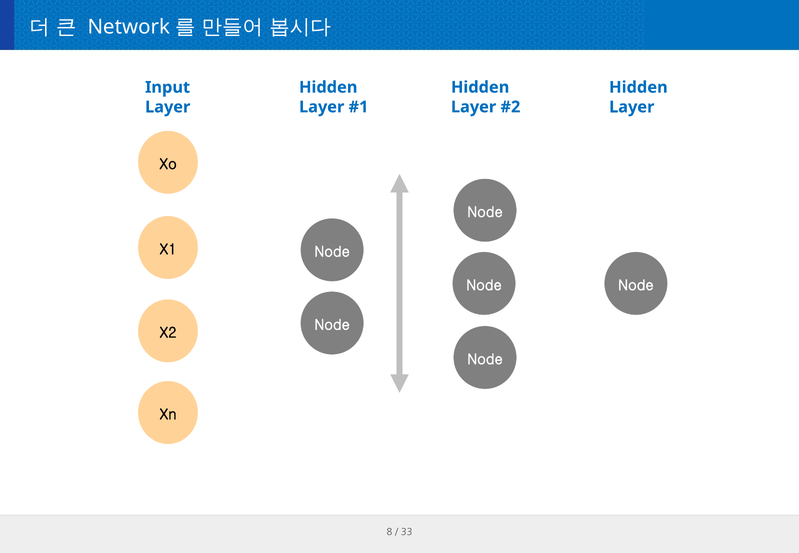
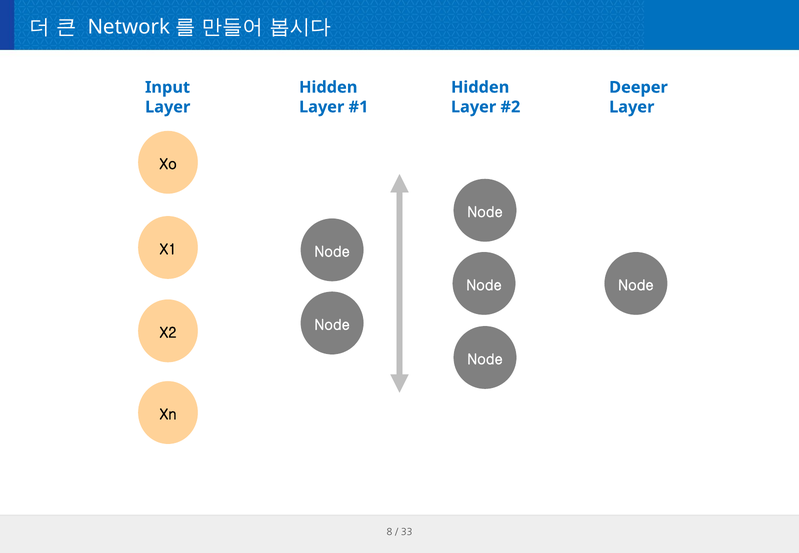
Hidden: Hidden -> Deeper (638, 87)
